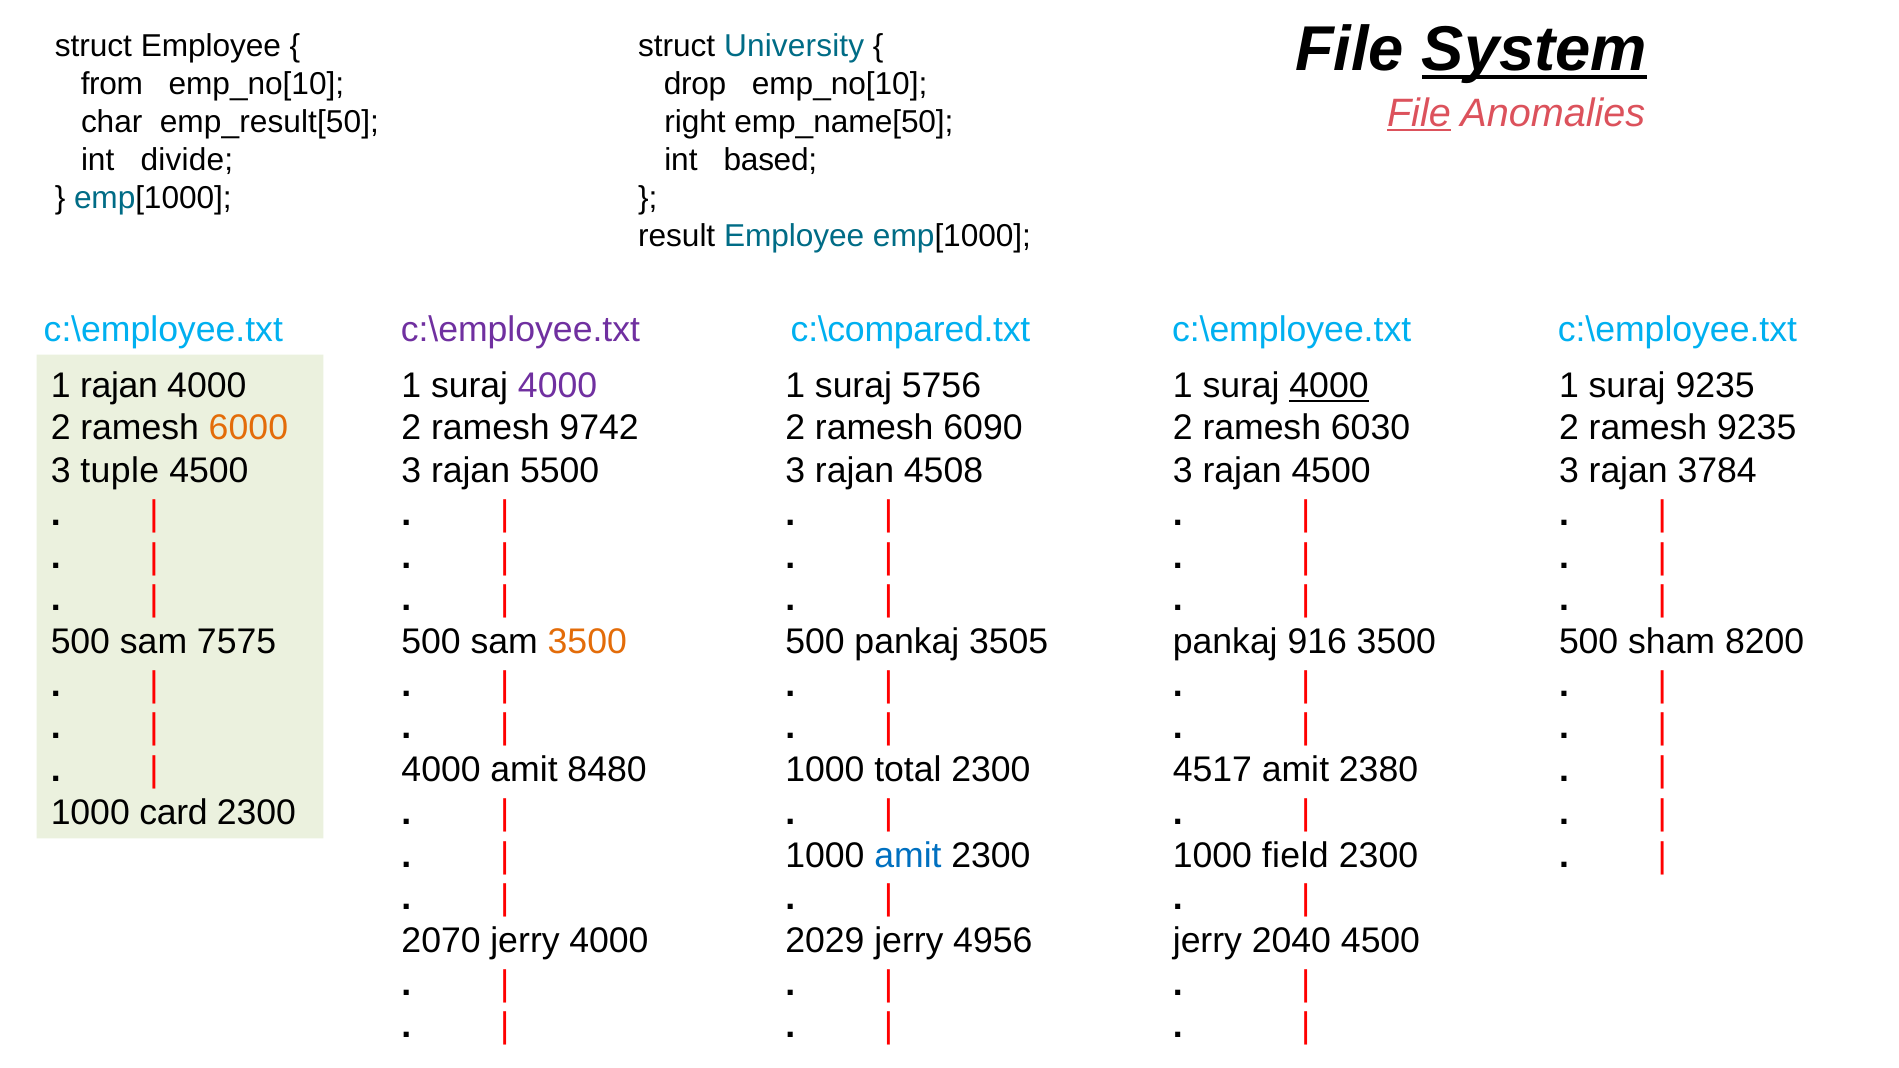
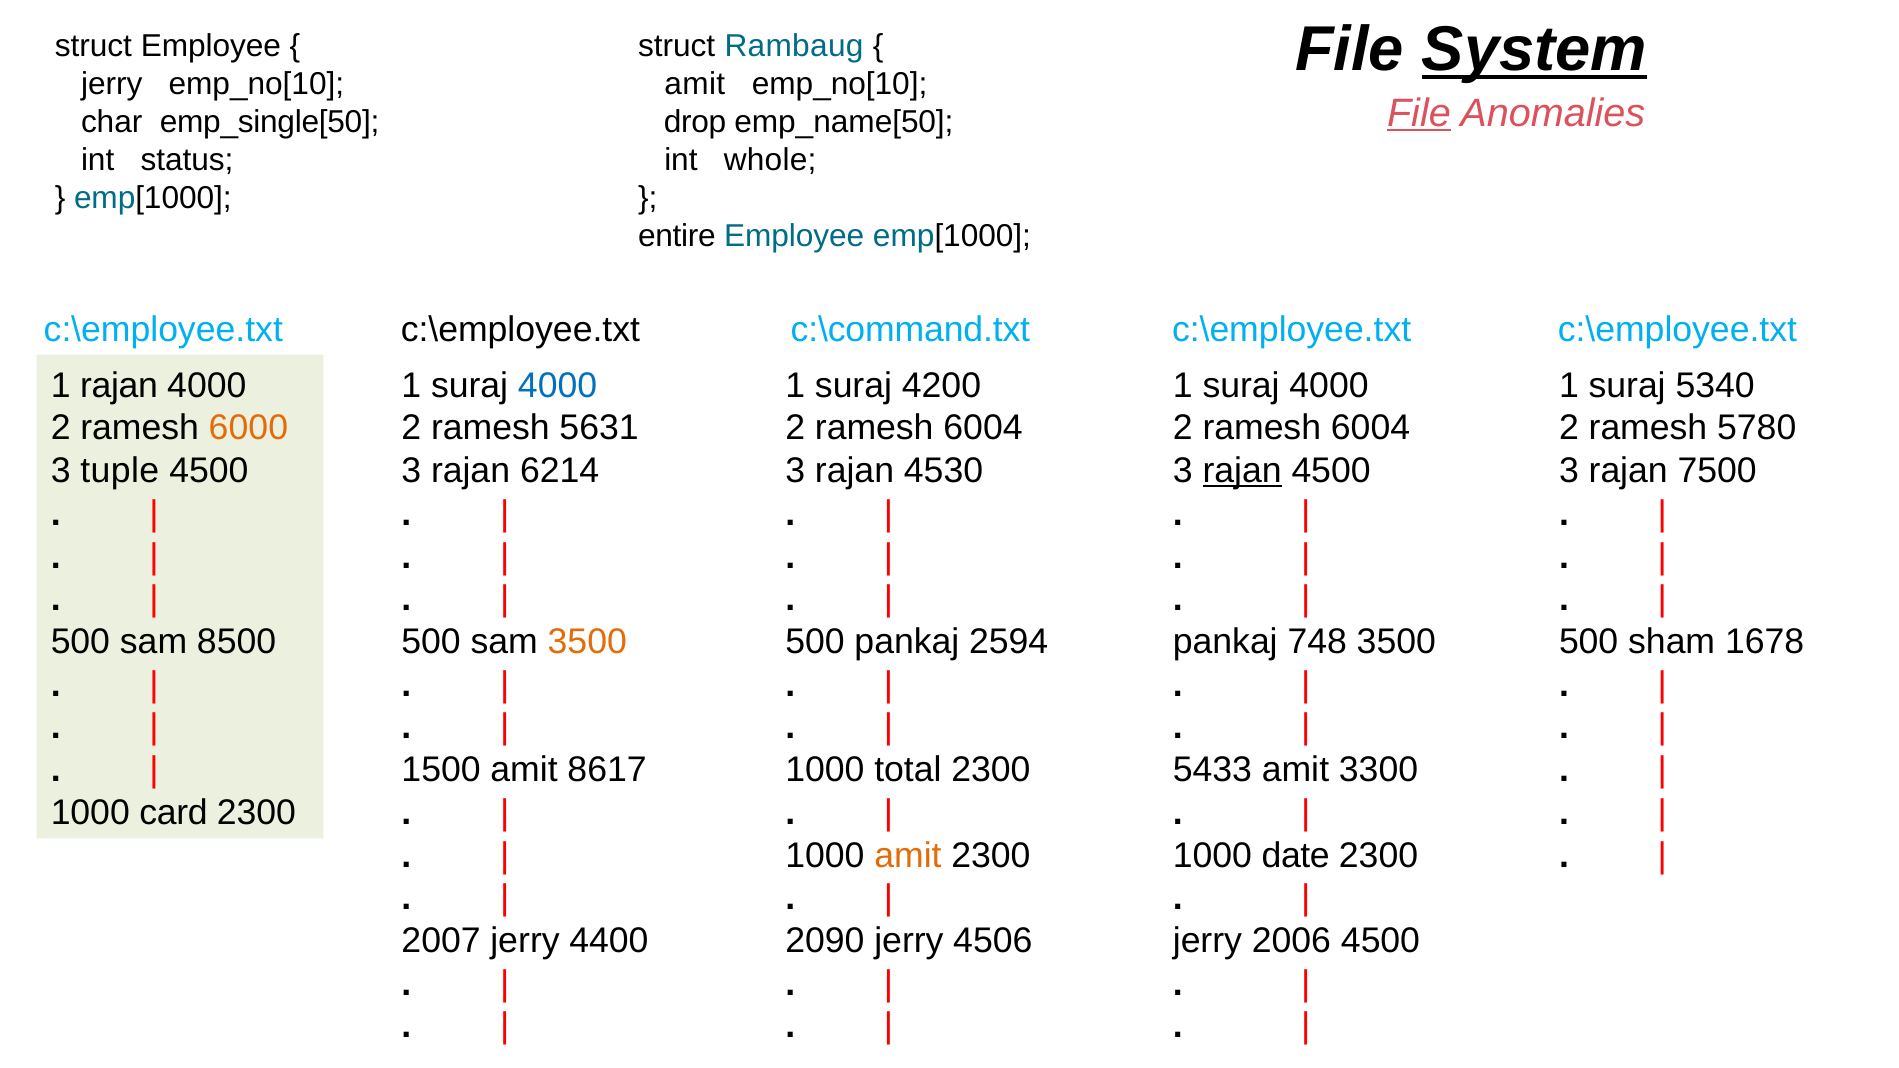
University: University -> Rambaug (794, 46)
from: from -> jerry (112, 84)
drop: drop -> amit (695, 84)
emp_result[50: emp_result[50 -> emp_single[50 (270, 122)
right: right -> drop (695, 122)
divide: divide -> status (187, 160)
based: based -> whole (770, 160)
result: result -> entire (677, 236)
c:\employee.txt colour: purple -> black (520, 329)
c:\compared.txt: c:\compared.txt -> c:\command.txt (910, 329)
4000 colour: purple -> blue (558, 386)
5756: 5756 -> 4200 (941, 386)
4000 underline: present -> none (1329, 386)
suraj 9235: 9235 -> 5340 (1715, 386)
9742: 9742 -> 5631 (599, 428)
6090: 6090 -> 6004 (983, 428)
6030: 6030 -> 6004 (1371, 428)
ramesh 9235: 9235 -> 5780 (1757, 428)
5500: 5500 -> 6214 (560, 471)
4508: 4508 -> 4530 (944, 471)
rajan underline: none -> present (1242, 471)
3784: 3784 -> 7500 (1717, 471)
7575: 7575 -> 8500 (237, 642)
3505: 3505 -> 2594 (1009, 642)
916: 916 -> 748 (1317, 642)
8200: 8200 -> 1678 (1765, 642)
4000: 4000 -> 1500 (441, 770)
8480: 8480 -> 8617 (607, 770)
4517: 4517 -> 5433 (1212, 770)
2380: 2380 -> 3300 (1379, 770)
amit colour: blue -> orange (908, 856)
field: field -> date (1296, 856)
2070: 2070 -> 2007 (441, 941)
jerry 4000: 4000 -> 4400 (609, 941)
2029: 2029 -> 2090 (825, 941)
4956: 4956 -> 4506 (993, 941)
2040: 2040 -> 2006 (1291, 941)
